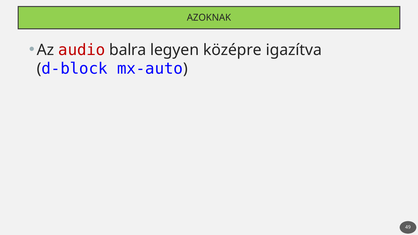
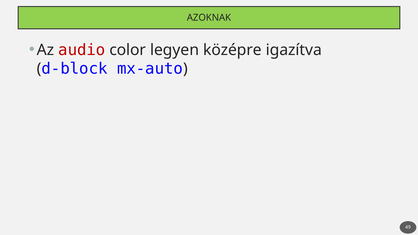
balra: balra -> color (128, 50)
